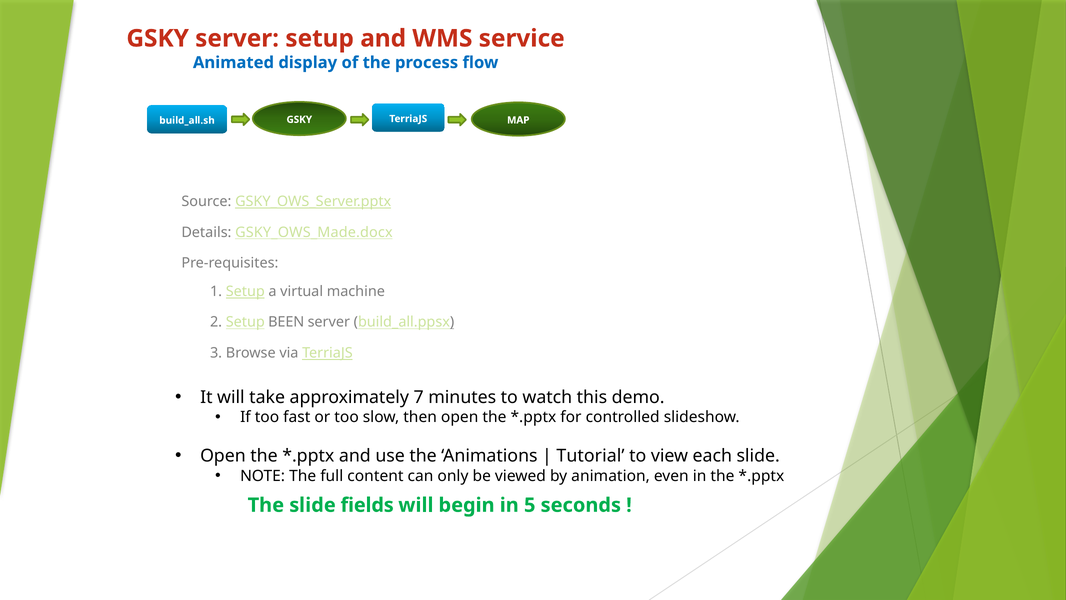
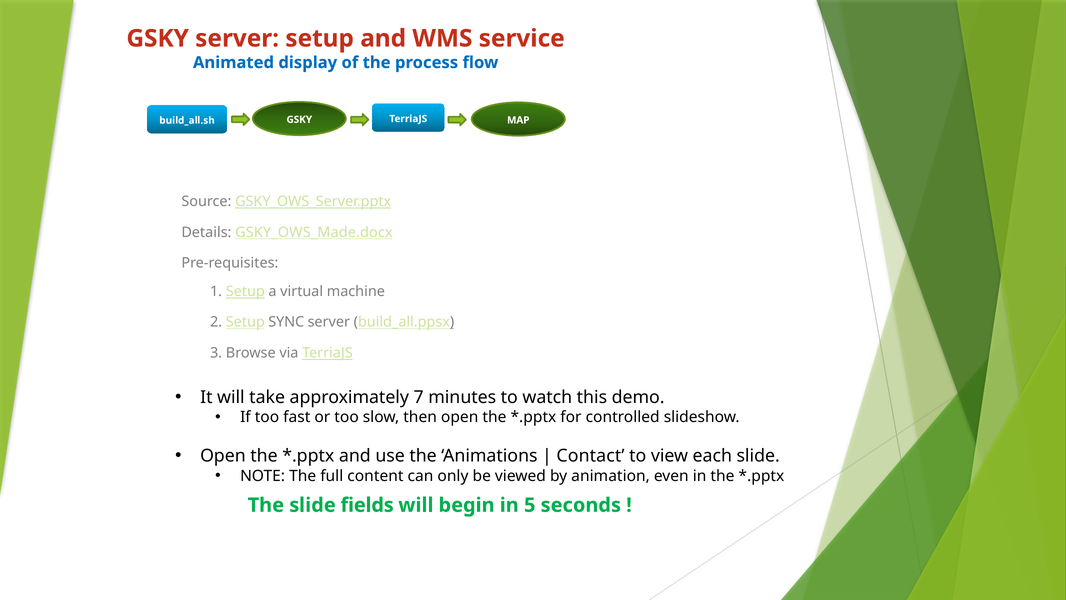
BEEN: BEEN -> SYNC (286, 322)
Tutorial: Tutorial -> Contact (591, 456)
